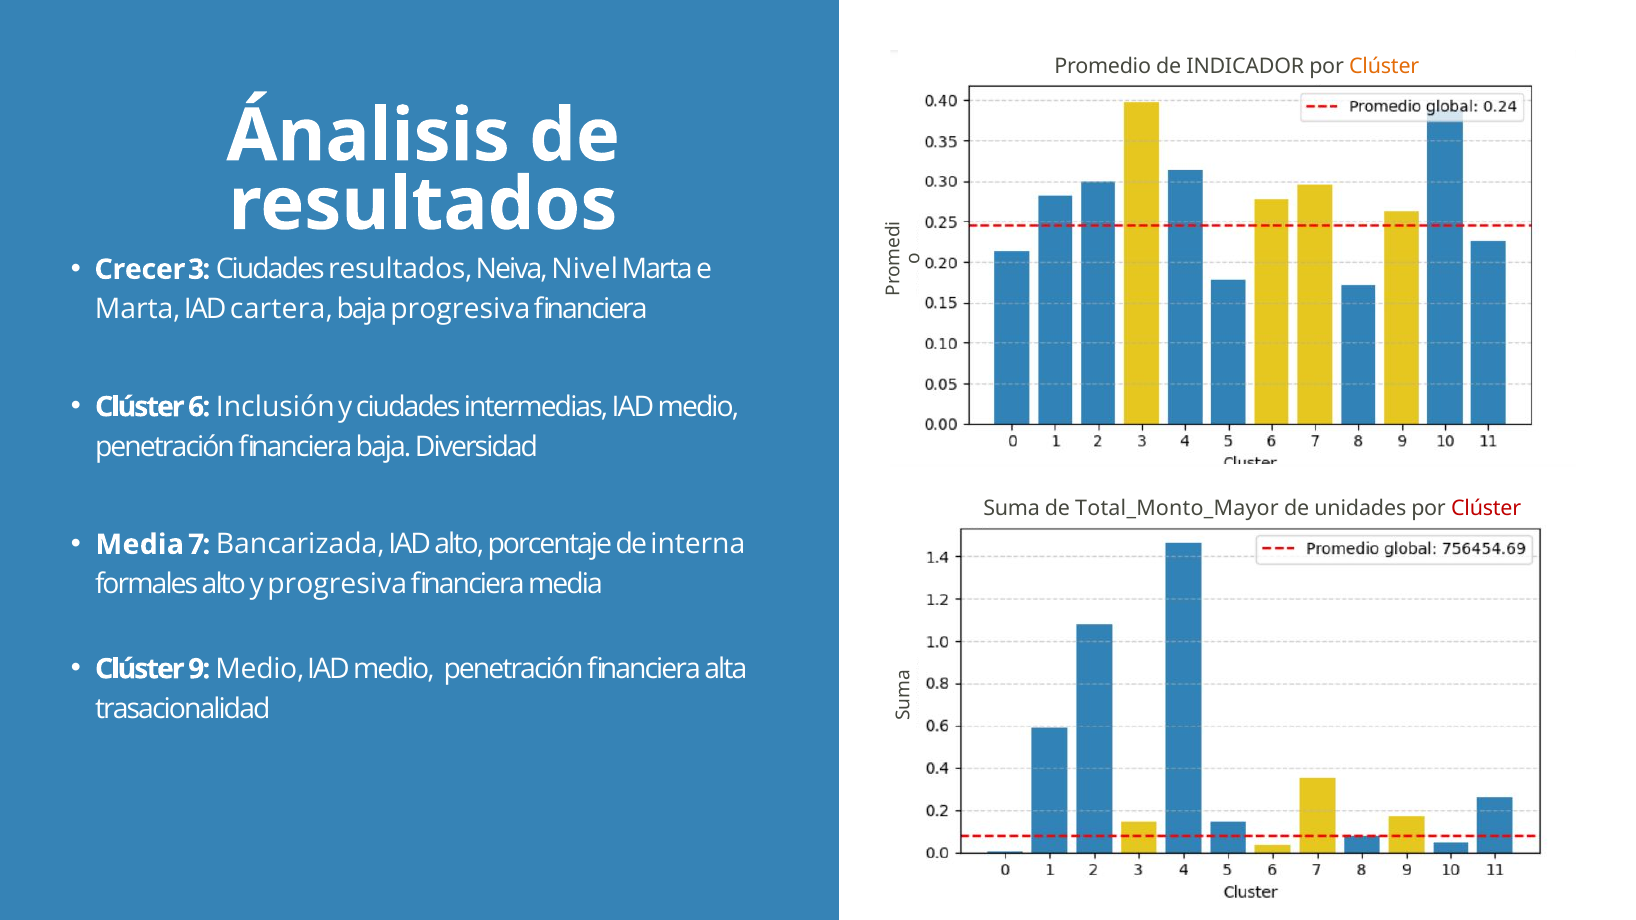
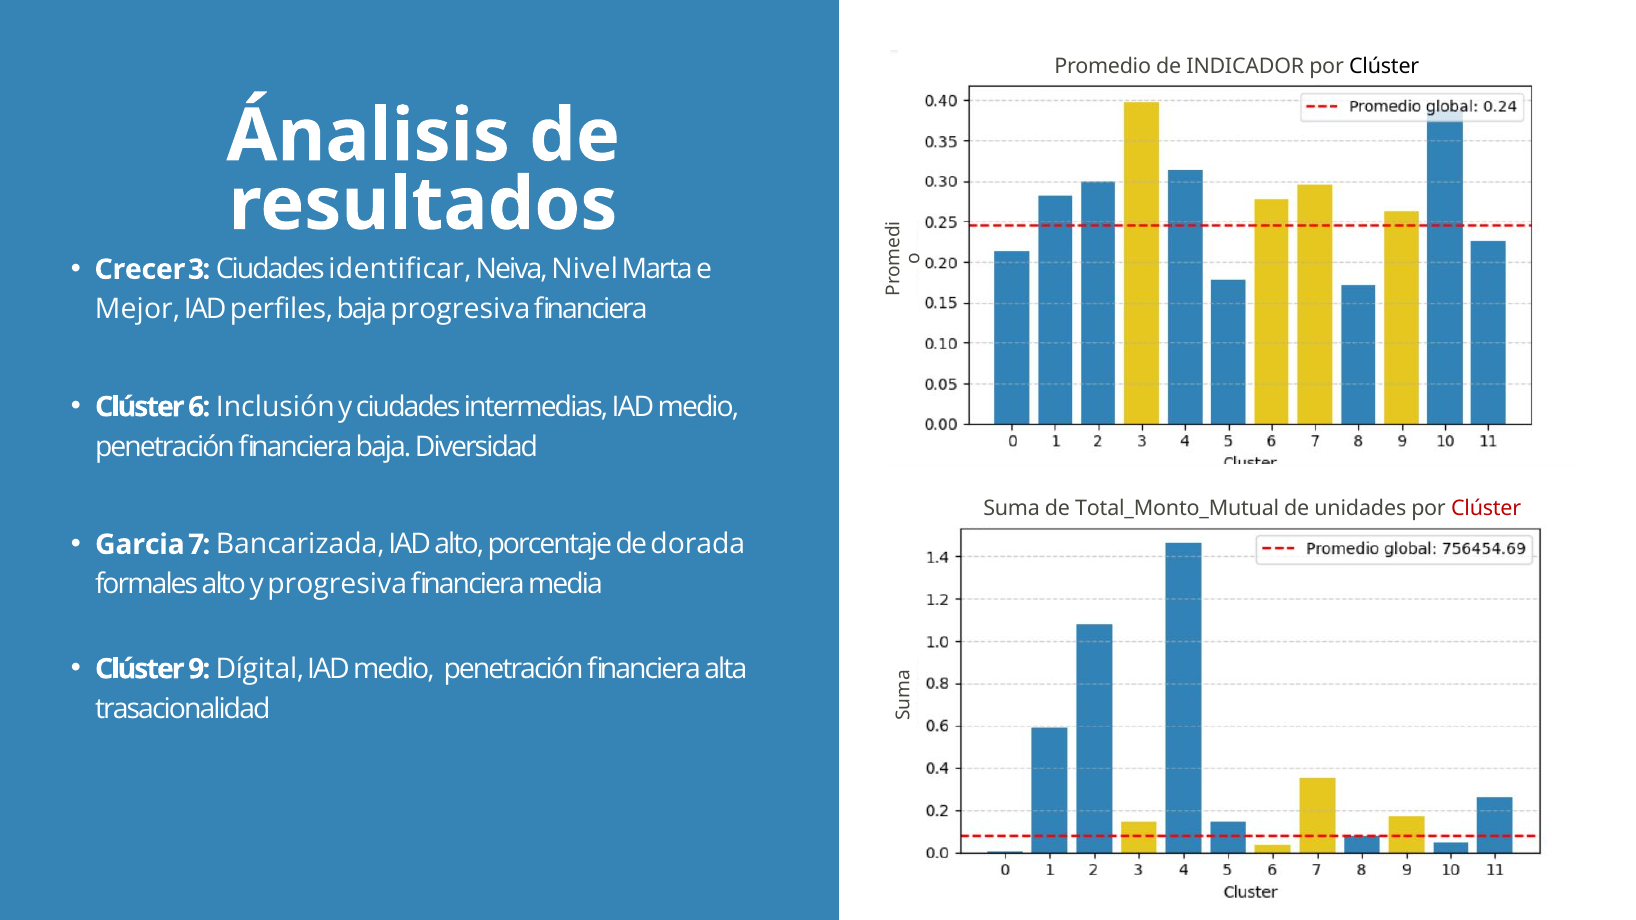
Clúster colour: orange -> black (1384, 67)
Ciudades resultados: resultados -> identificar (400, 270)
Marta: Marta -> Mejor (138, 309)
cartera: cartera -> perfiles (282, 309)
Total_Monto_Mayor: Total_Monto_Mayor -> Total_Monto_Mutual (1177, 508)
Media: Media -> Garcia (140, 545)
interna: interna -> dorada (698, 545)
9 Medio: Medio -> Dígital (260, 669)
